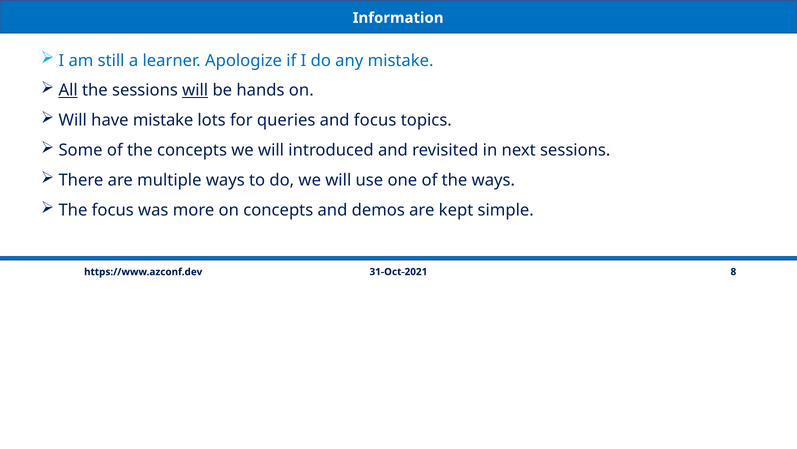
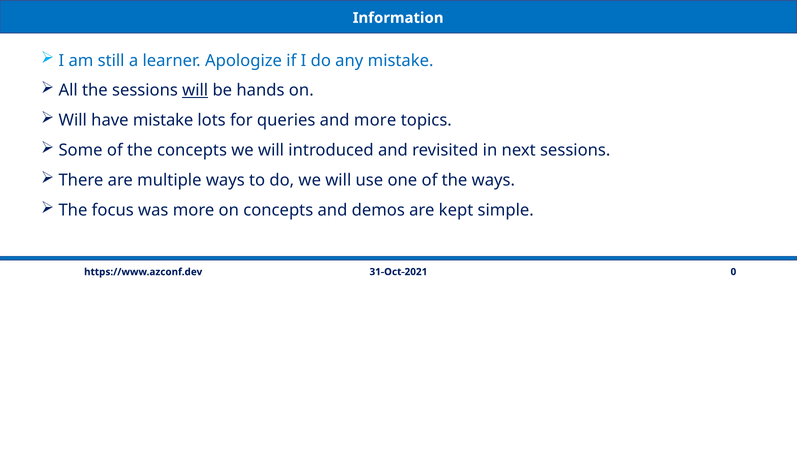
All underline: present -> none (68, 90)
and focus: focus -> more (375, 120)
8: 8 -> 0 (733, 271)
